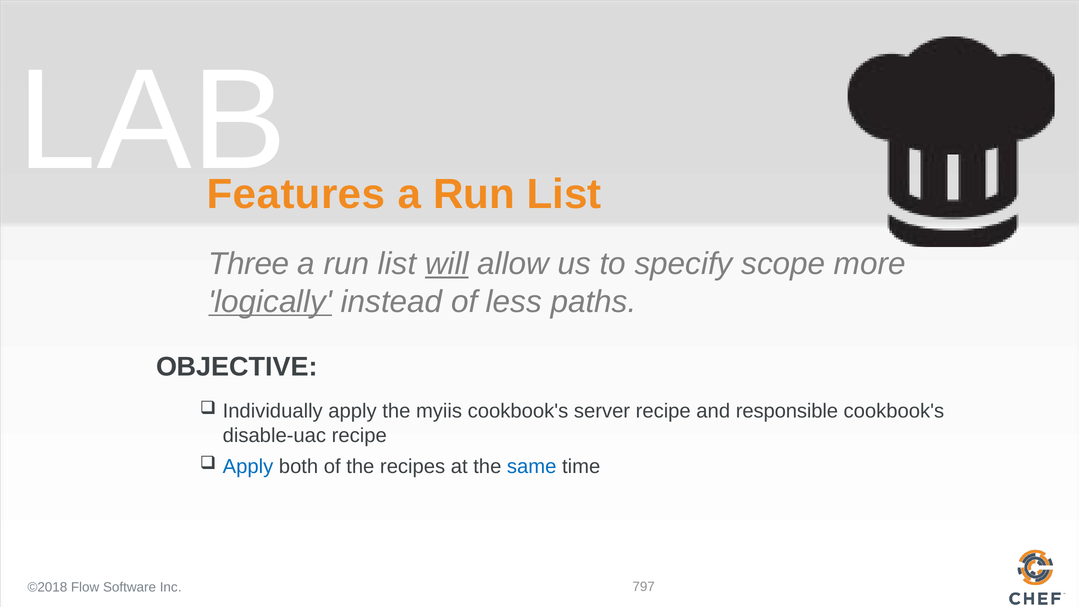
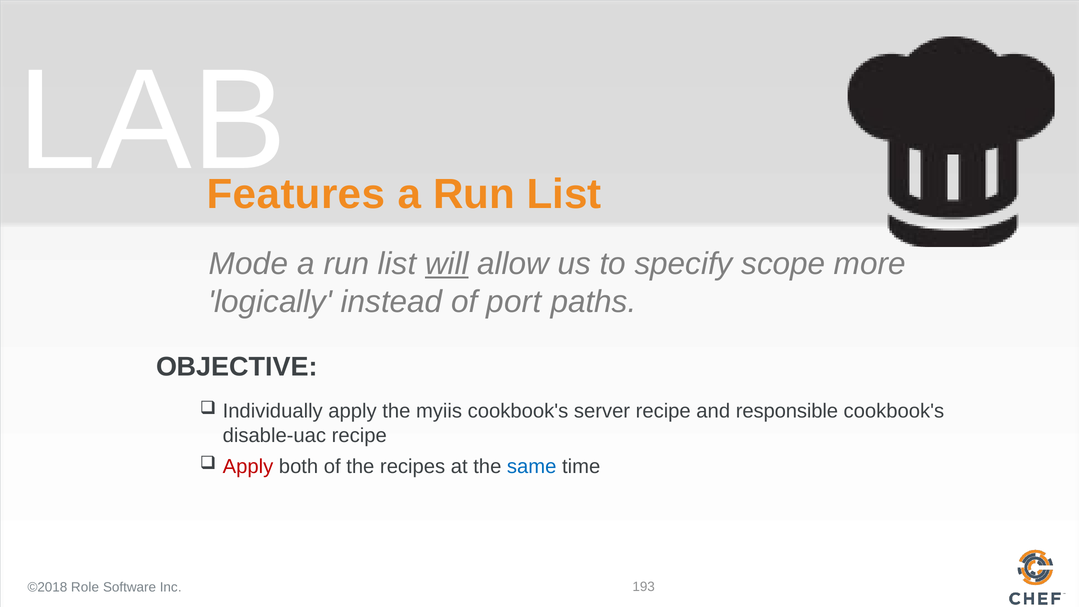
Three: Three -> Mode (248, 264)
logically underline: present -> none (270, 302)
less: less -> port (514, 302)
Apply colour: blue -> red (248, 466)
Flow: Flow -> Role (85, 587)
797: 797 -> 193 (644, 587)
